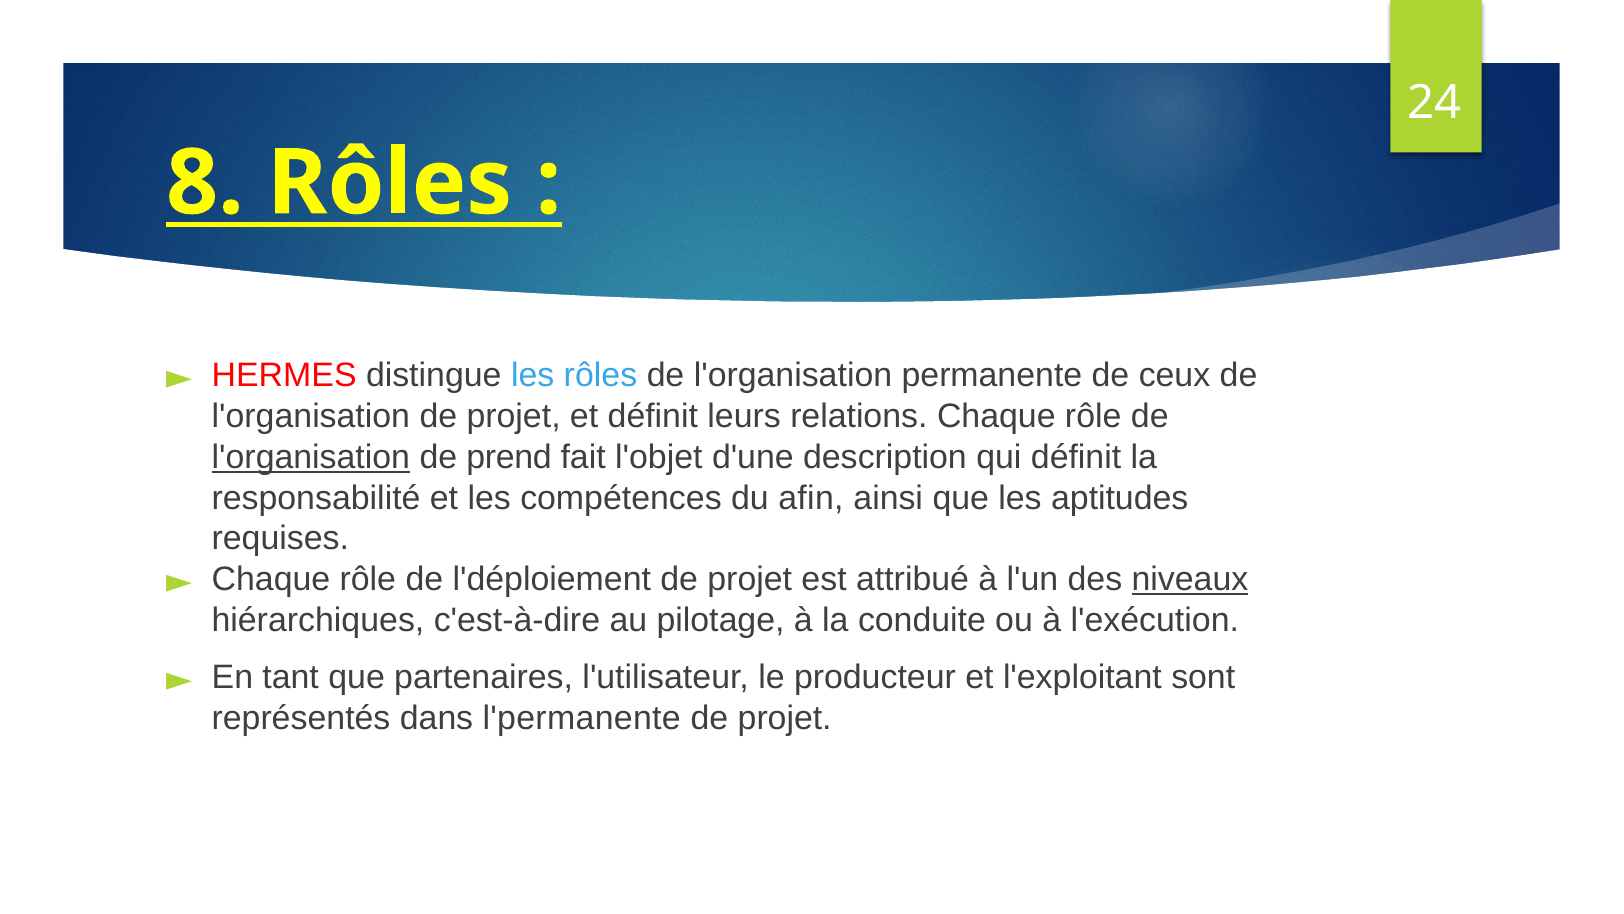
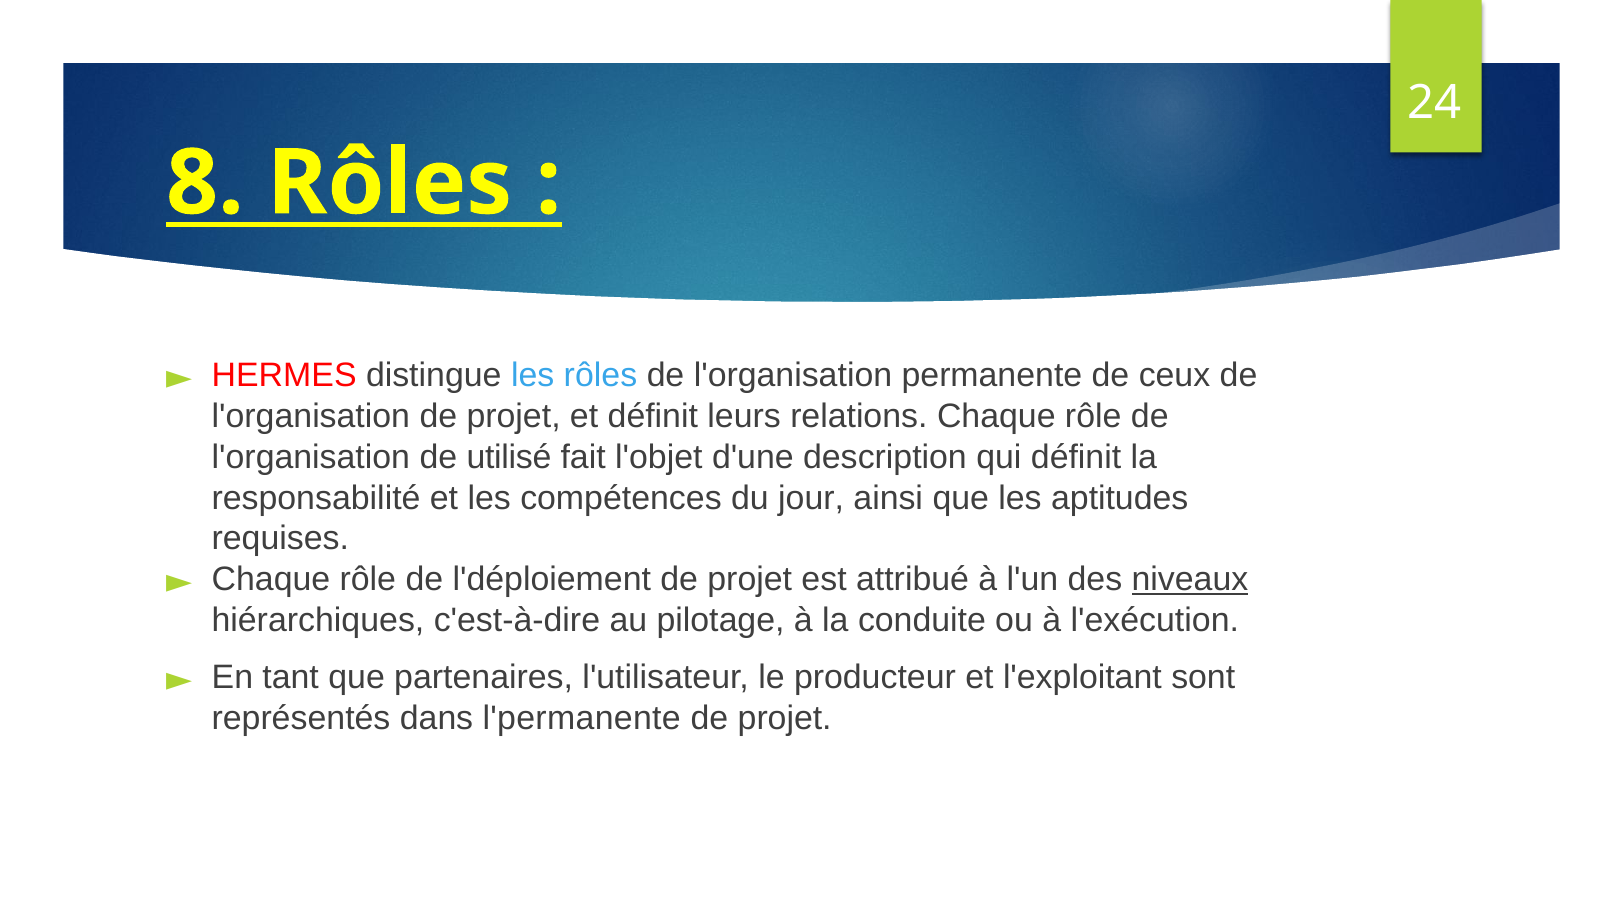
l'organisation underline: present -> none (311, 457)
prend: prend -> utilisé (509, 457)
afin: afin -> jour (811, 498)
